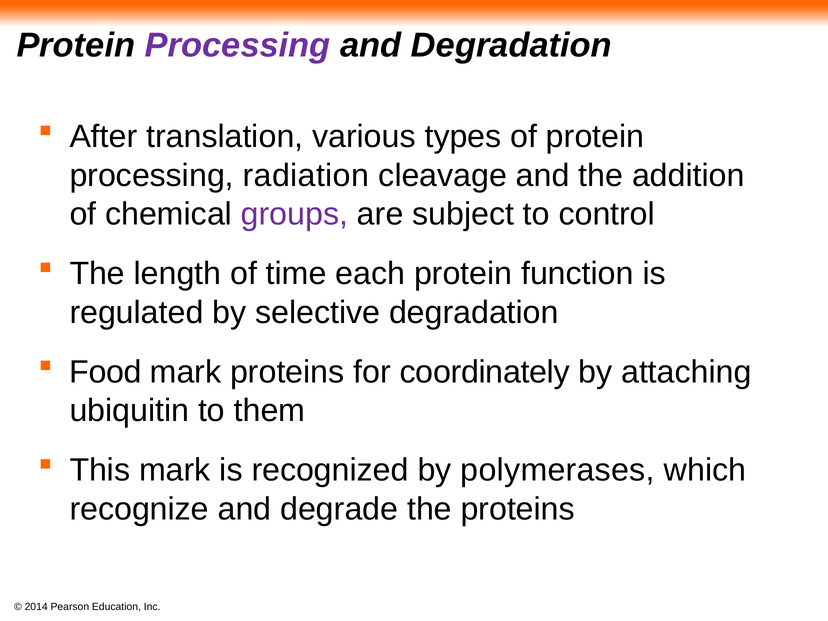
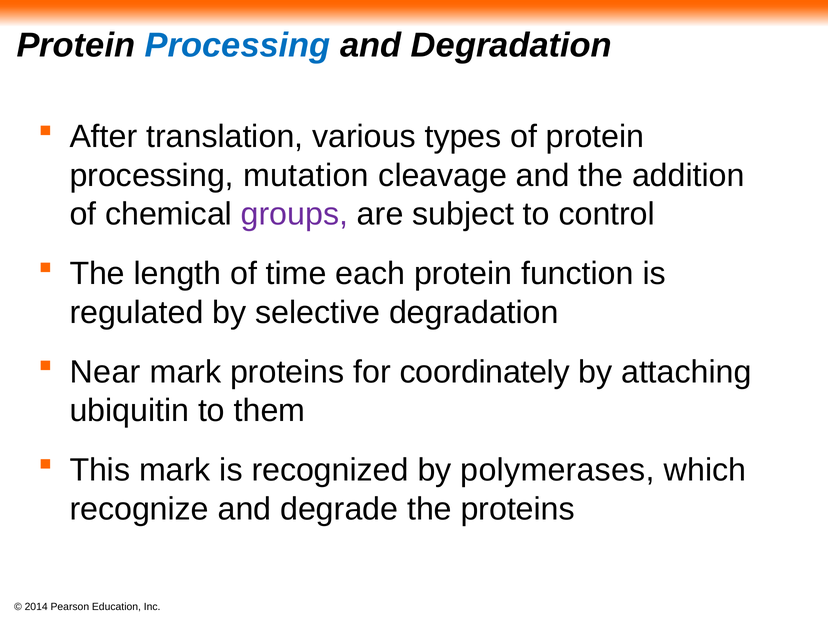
Processing colour: purple -> blue (238, 45)
radiation: radiation -> mutation (306, 176)
Food: Food -> Near (105, 372)
